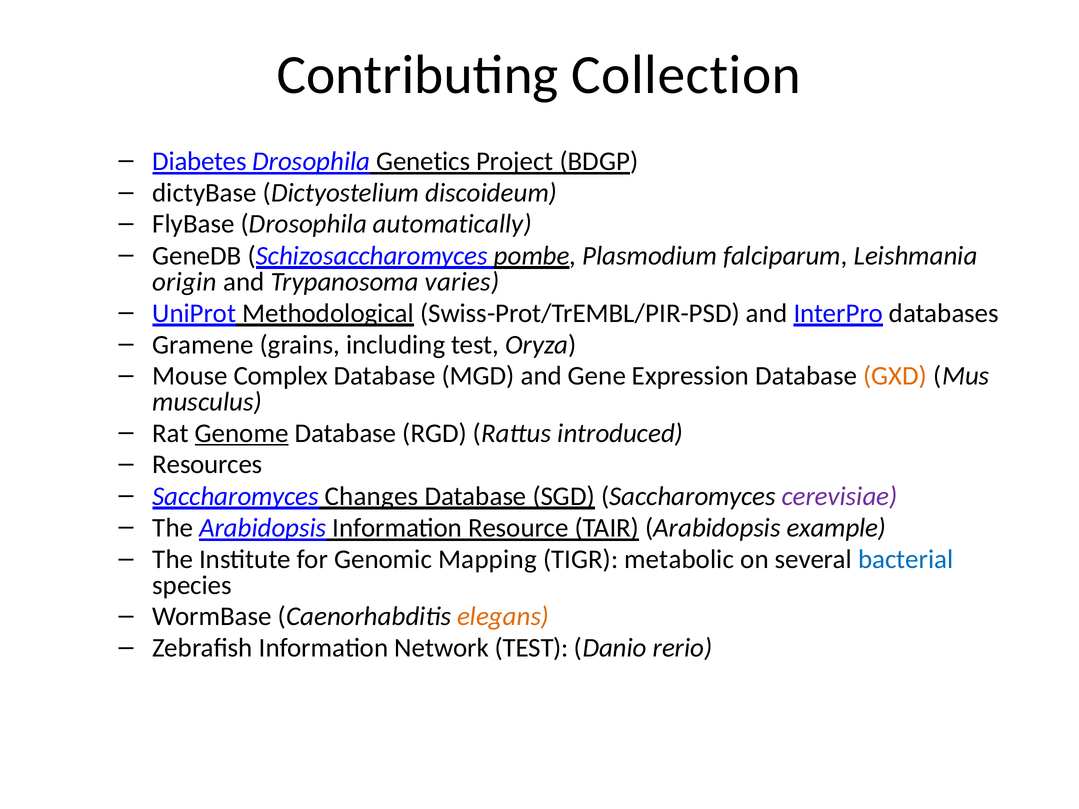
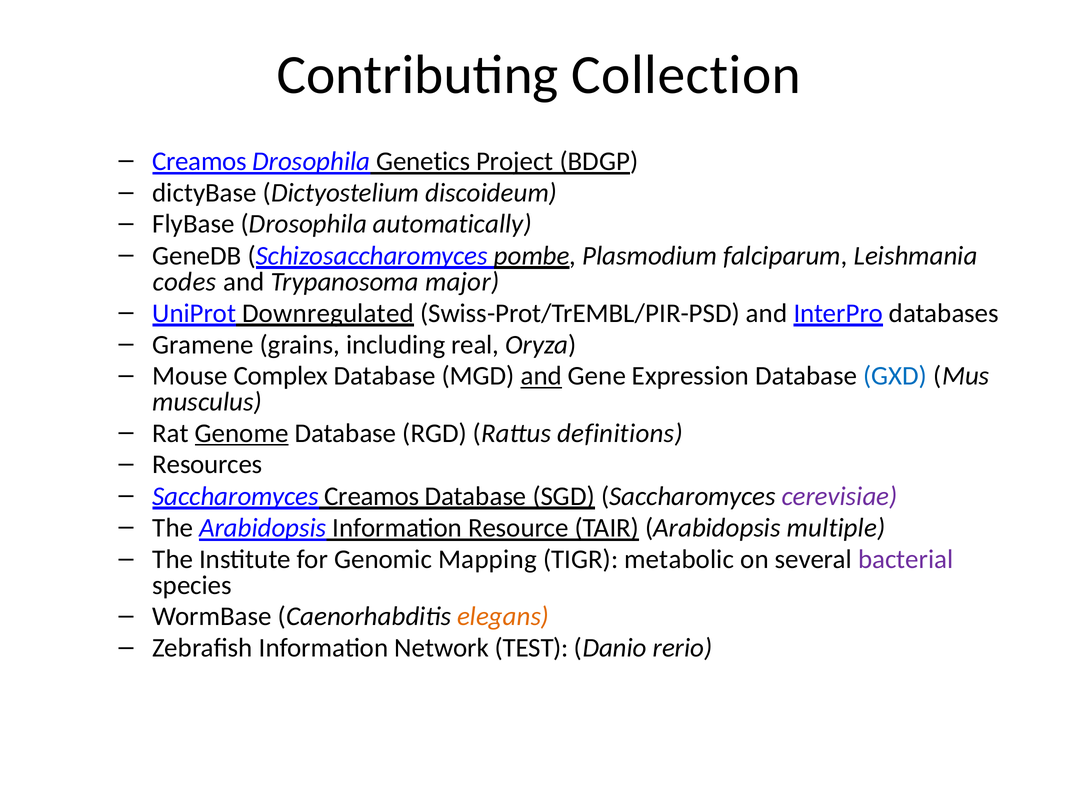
Diabetes: Diabetes -> Creamos (199, 161)
origin: origin -> codes (185, 282)
varies: varies -> major (462, 282)
Methodological: Methodological -> Downregulated (328, 313)
including test: test -> real (475, 345)
and underline: none -> present (541, 376)
GXD colour: orange -> blue (895, 376)
introduced: introduced -> definitions (620, 433)
Saccharomyces Changes: Changes -> Creamos (372, 496)
example: example -> multiple (836, 528)
bacterial colour: blue -> purple (906, 559)
